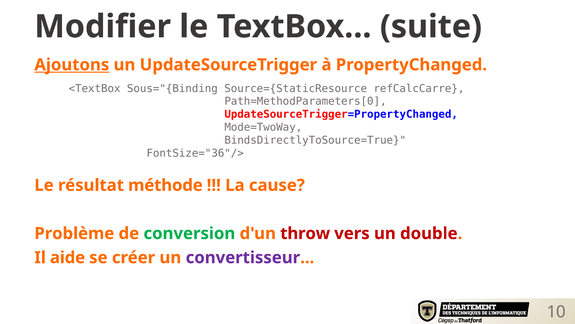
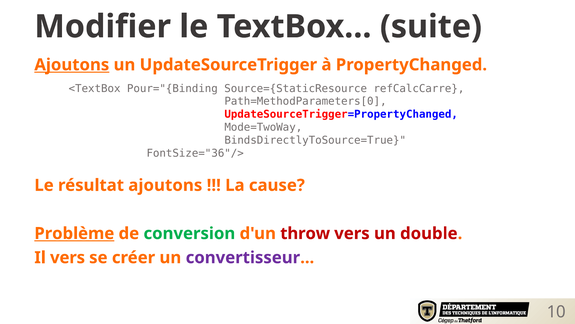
Sous="{Binding: Sous="{Binding -> Pour="{Binding (172, 88)
résultat méthode: méthode -> ajoutons (165, 185)
Problème underline: none -> present (74, 233)
Il aide: aide -> vers (68, 257)
